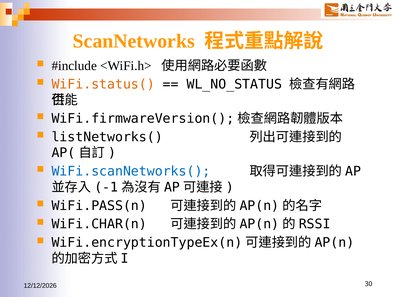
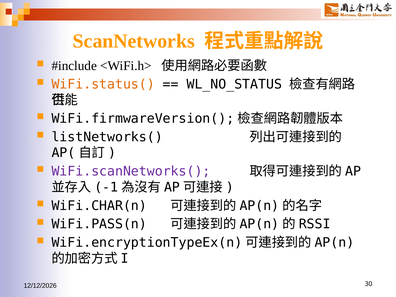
WiFi.scanNetworks( colour: blue -> purple (131, 171)
WiFi.PASS(n: WiFi.PASS(n -> WiFi.CHAR(n (99, 206)
WiFi.CHAR(n: WiFi.CHAR(n -> WiFi.PASS(n (99, 224)
